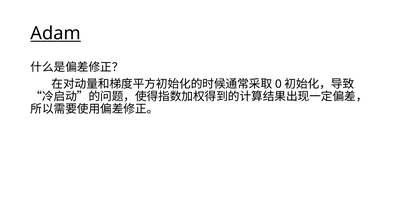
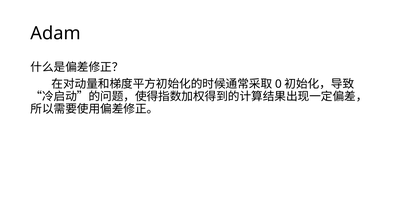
Adam underline: present -> none (56, 34)
